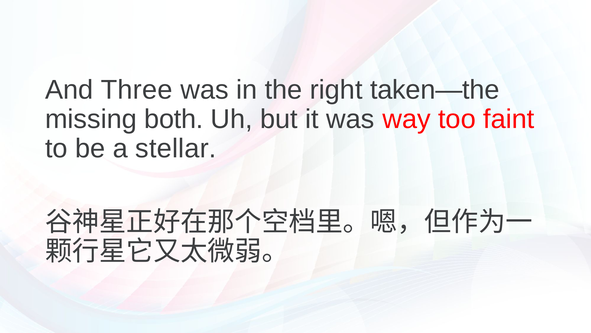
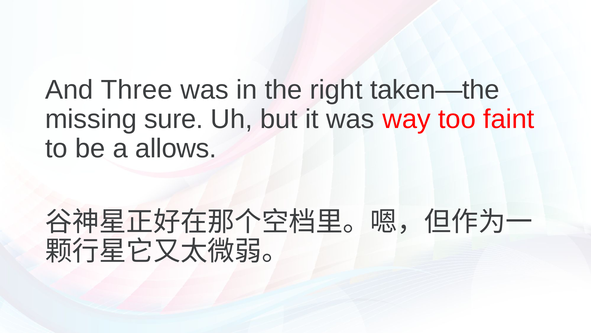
both: both -> sure (174, 119)
stellar: stellar -> allows (176, 148)
